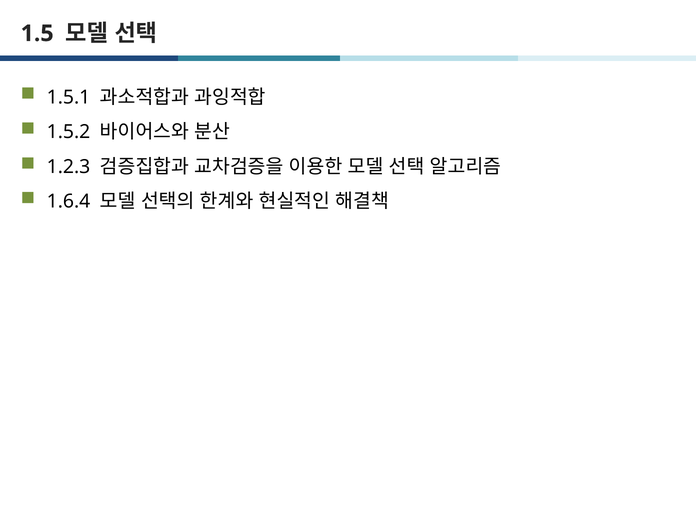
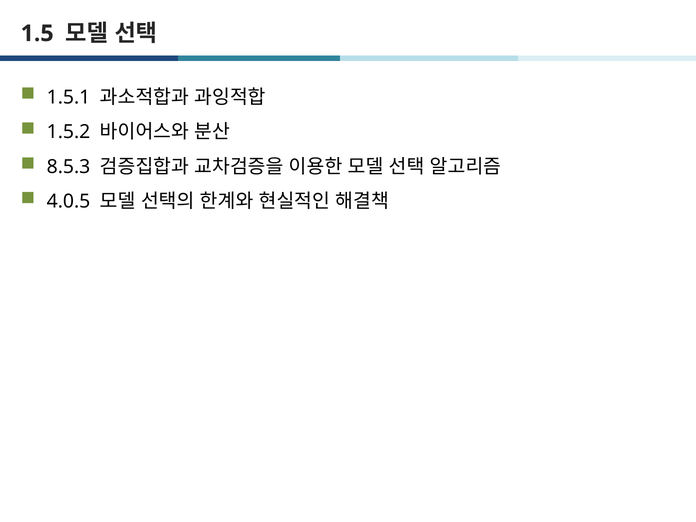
1.2.3: 1.2.3 -> 8.5.3 (69, 167)
1.6.4: 1.6.4 -> 4.0.5 (69, 202)
